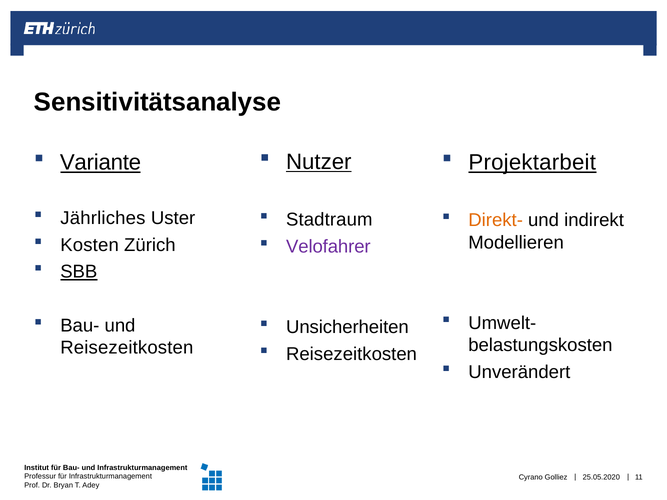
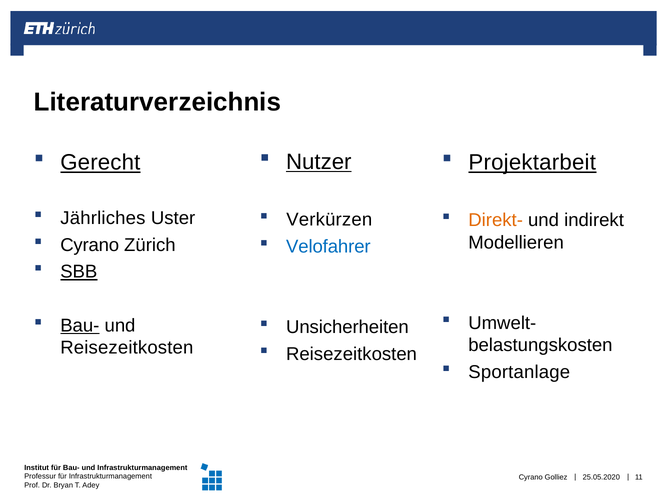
Sensitivitätsanalyse: Sensitivitätsanalyse -> Literaturverzeichnis (158, 102)
Variante: Variante -> Gerecht (100, 163)
Stadtraum: Stadtraum -> Verkürzen (329, 220)
Kosten: Kosten -> Cyrano (90, 245)
Velofahrer colour: purple -> blue (328, 247)
Bau- underline: none -> present (80, 326)
Unverändert: Unverändert -> Sportanlage (519, 372)
